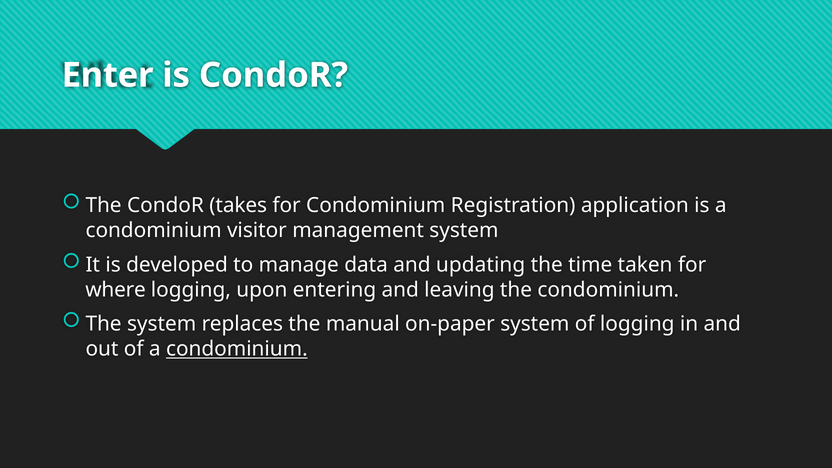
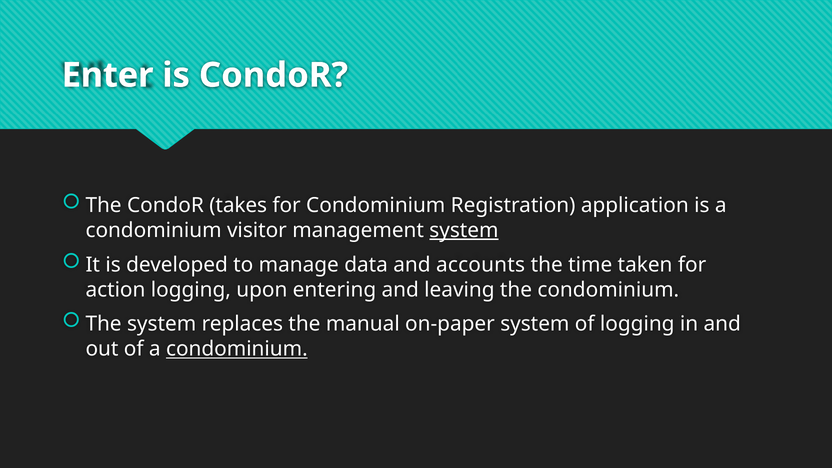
system underline: none -> present (464, 230)
updating: updating -> accounts (481, 265)
where: where -> action (115, 290)
